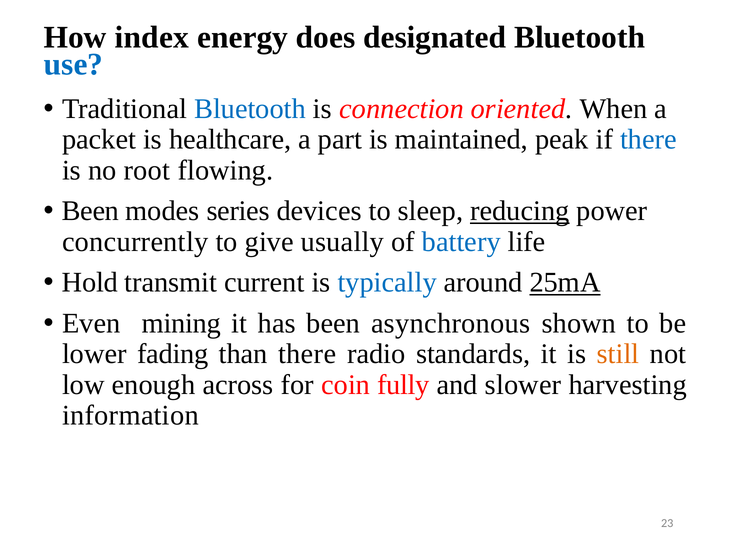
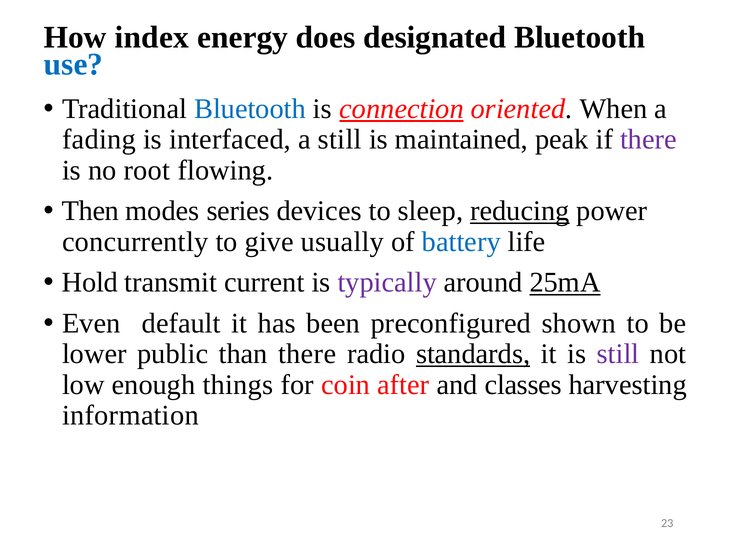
connection underline: none -> present (402, 109)
packet: packet -> fading (99, 140)
healthcare: healthcare -> interfaced (230, 140)
a part: part -> still (340, 140)
there colour: blue -> purple (648, 140)
Been: Been -> Then (90, 211)
typically colour: blue -> purple (387, 283)
mining: mining -> default (181, 324)
asynchronous: asynchronous -> preconfigured (451, 324)
fading: fading -> public (173, 354)
standards underline: none -> present (473, 354)
still colour: orange -> purple (618, 354)
across: across -> things (238, 385)
fully: fully -> after (403, 385)
slower: slower -> classes (523, 385)
